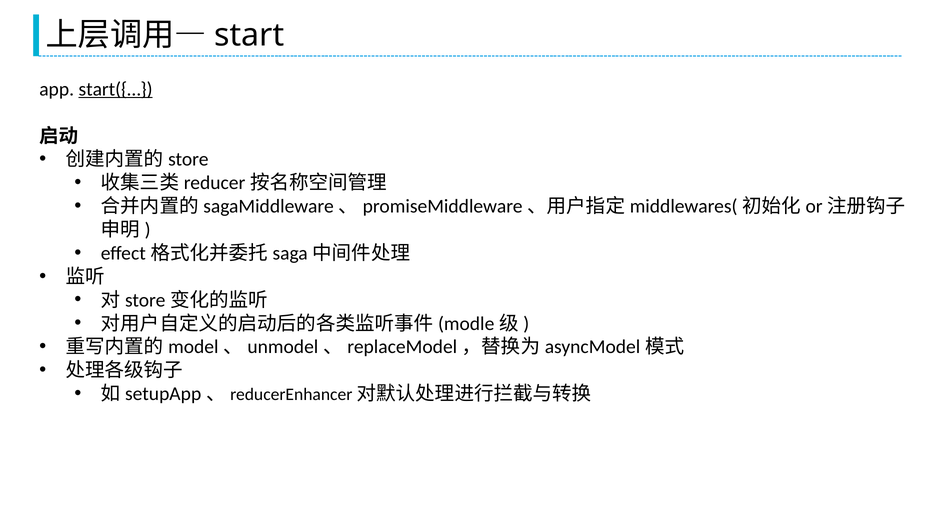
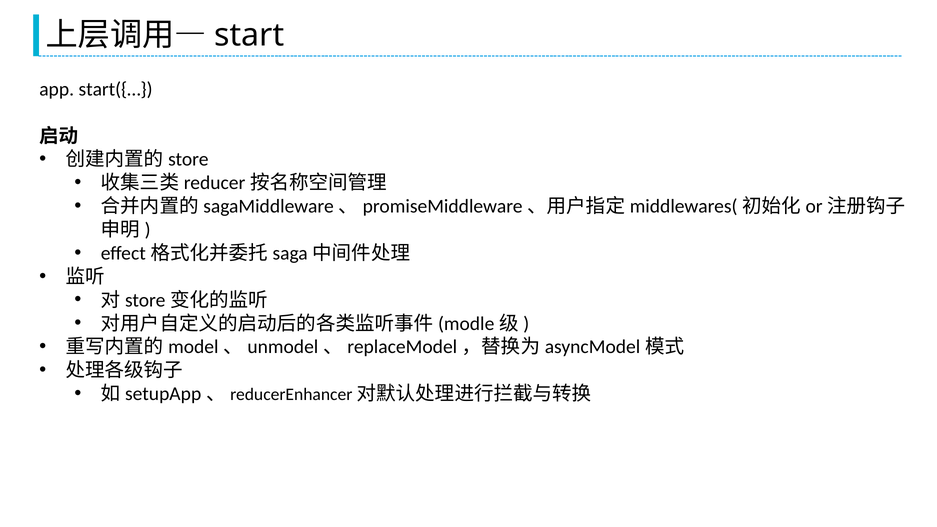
start({… underline: present -> none (116, 89)
